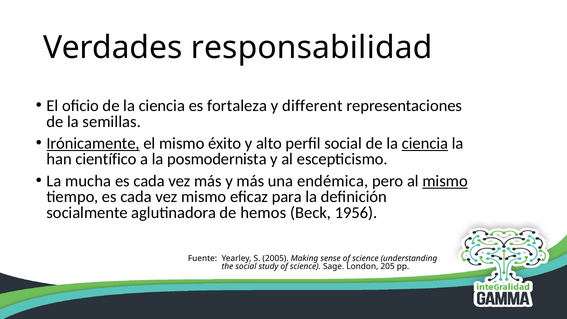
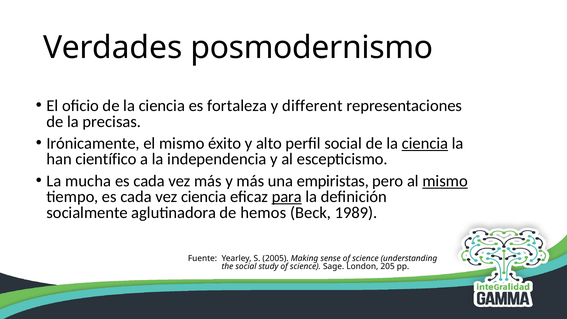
responsabilidad: responsabilidad -> posmodernismo (312, 48)
semillas: semillas -> precisas (112, 122)
Irónicamente underline: present -> none (93, 143)
posmodernista: posmodernista -> independencia (217, 159)
endémica: endémica -> empiristas (333, 181)
vez mismo: mismo -> ciencia (204, 197)
para underline: none -> present (287, 197)
1956: 1956 -> 1989 (356, 213)
